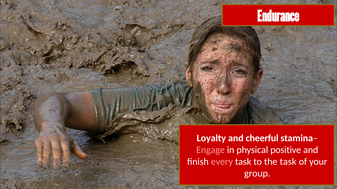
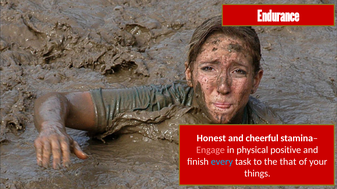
Loyalty: Loyalty -> Honest (211, 138)
every colour: pink -> light blue (222, 162)
the task: task -> that (288, 162)
group: group -> things (257, 174)
